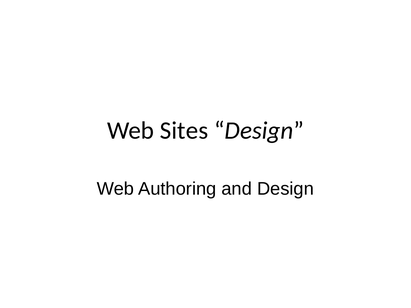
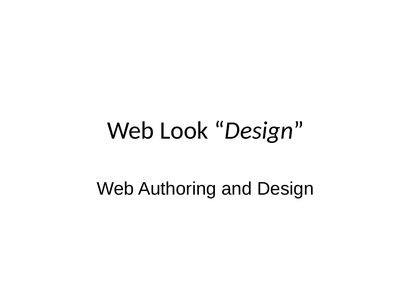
Sites: Sites -> Look (184, 131)
